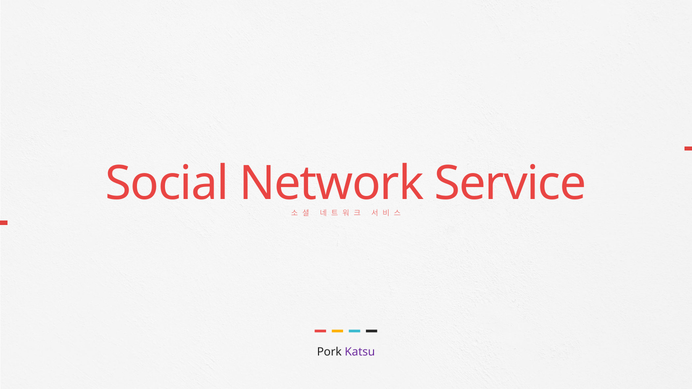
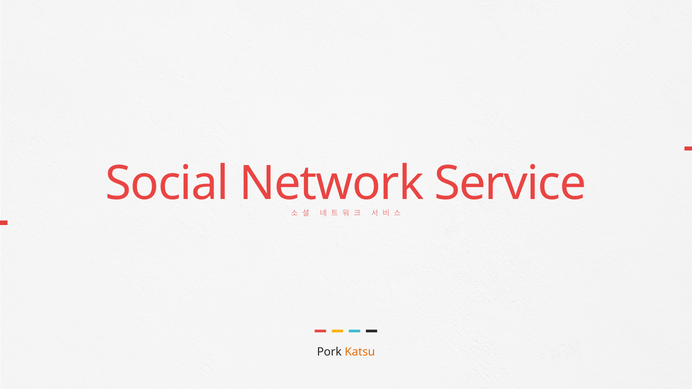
Katsu colour: purple -> orange (360, 352)
